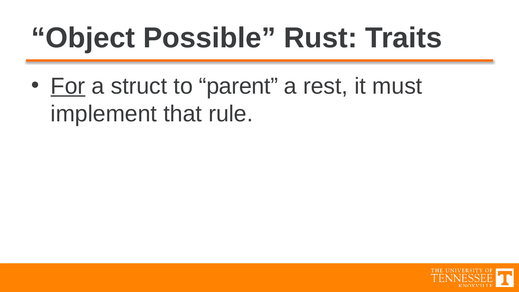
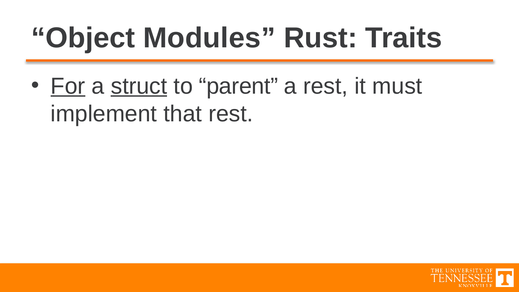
Possible: Possible -> Modules (209, 38)
struct underline: none -> present (139, 86)
that rule: rule -> rest (231, 114)
